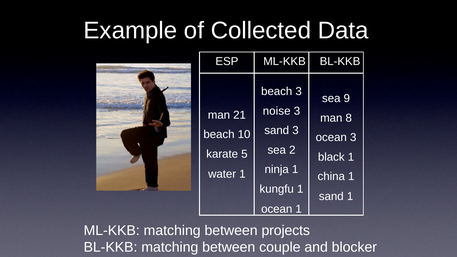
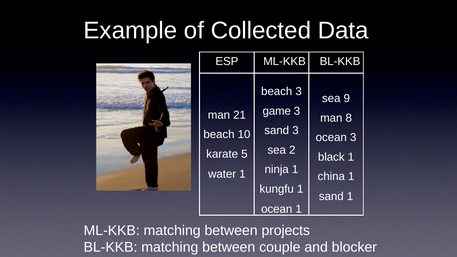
noise: noise -> game (277, 111)
